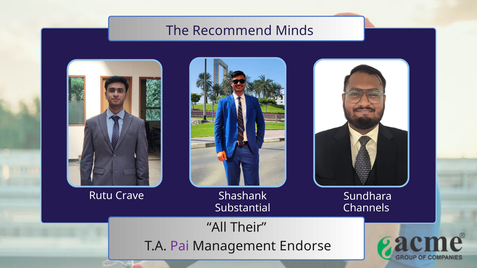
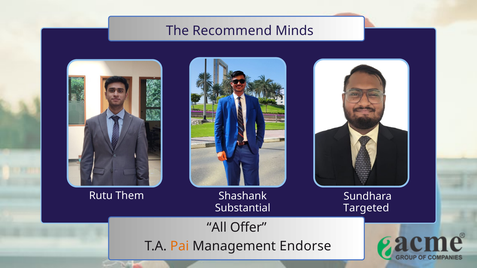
Crave: Crave -> Them (130, 196)
Channels: Channels -> Targeted (366, 208)
Their: Their -> Offer (248, 228)
Pai colour: purple -> orange (180, 246)
